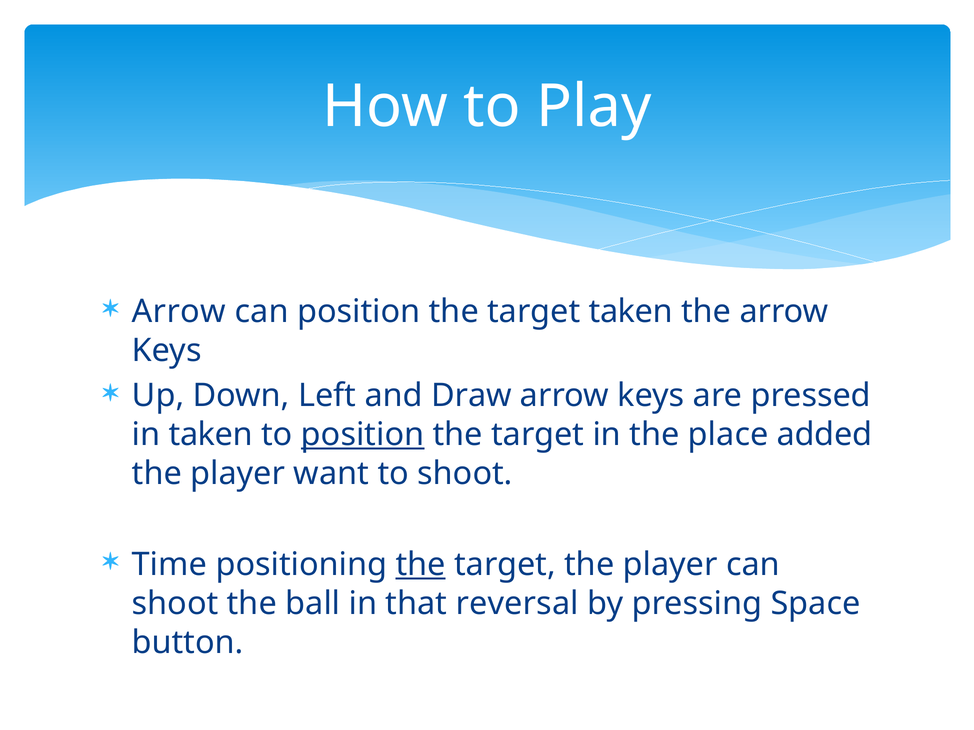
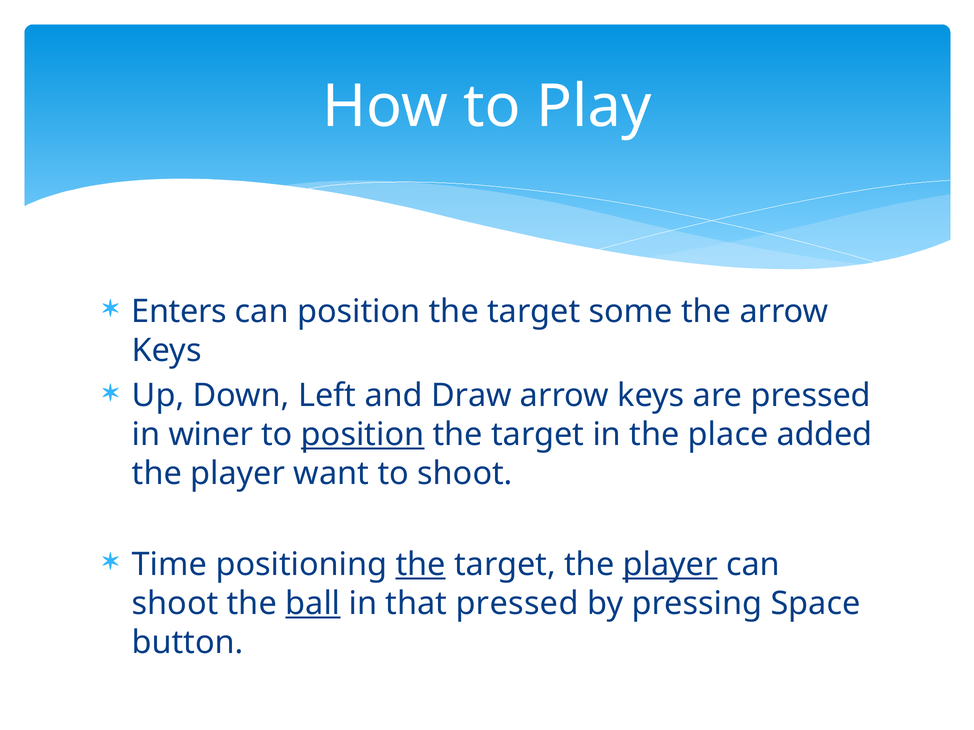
Arrow: Arrow -> Enters (179, 312)
target taken: taken -> some (631, 312)
in taken: taken -> winer (211, 435)
player underline: none -> present (670, 565)
ball underline: none -> present (313, 604)
that reversal: reversal -> pressed (517, 604)
